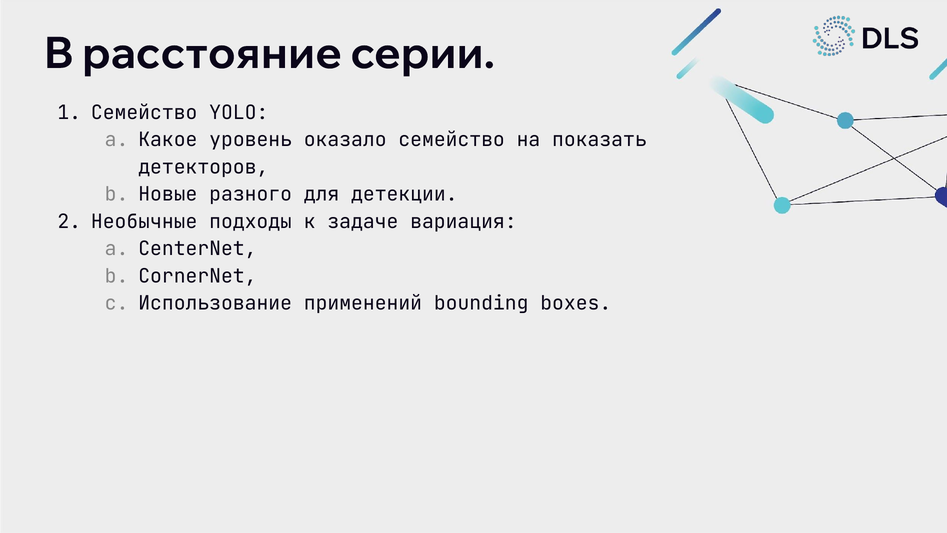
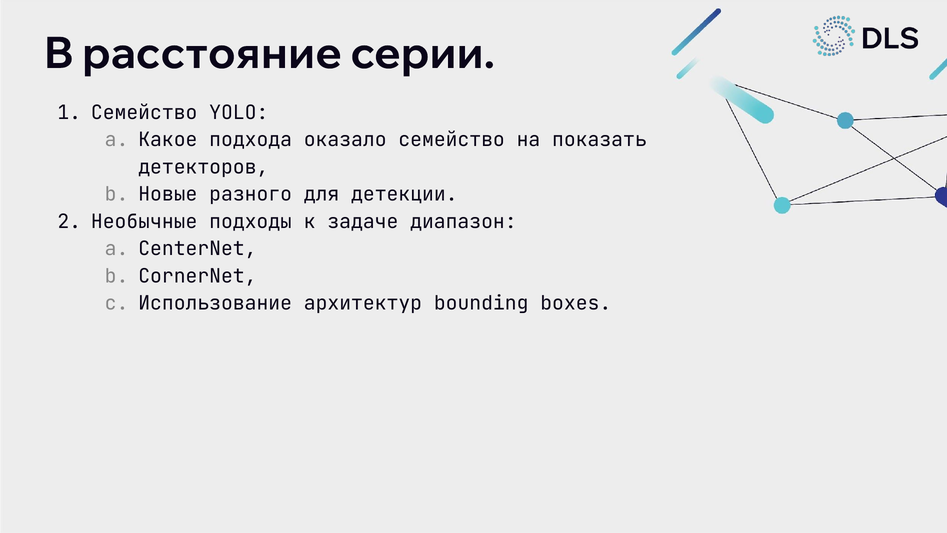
уровень: уровень -> подхода (251, 140)
вариация: вариация -> диапазон (463, 222)
применений: применений -> архитектур (363, 303)
